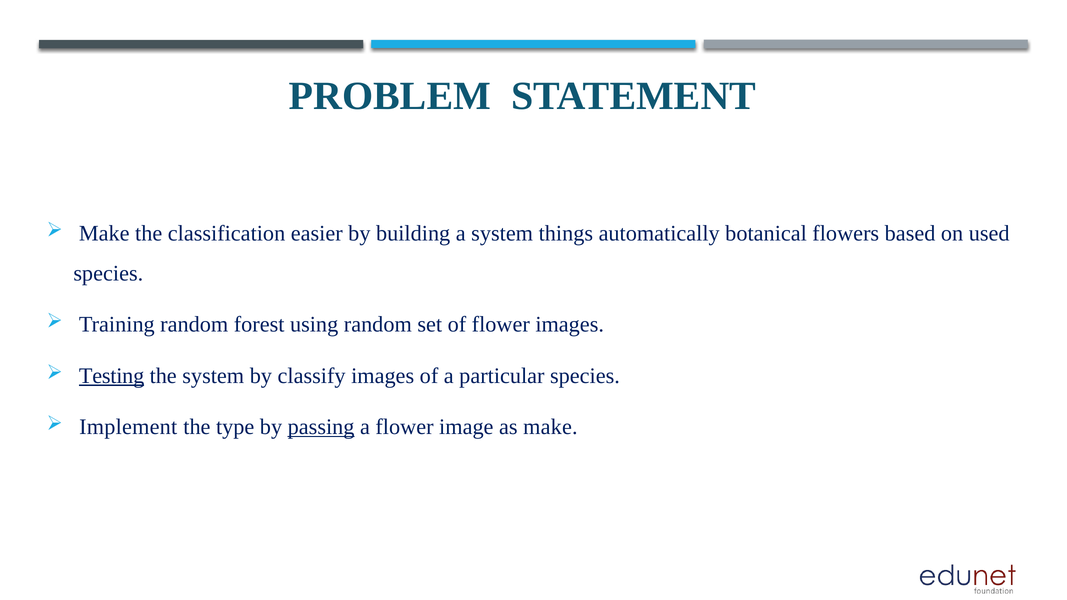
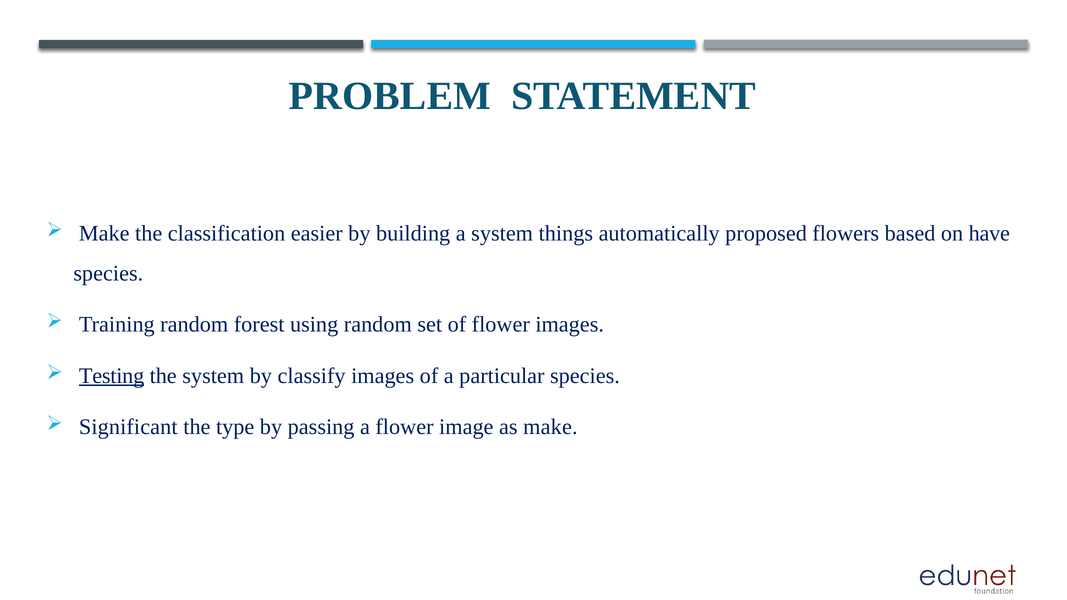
botanical: botanical -> proposed (766, 234)
used: used -> have (989, 234)
Implement: Implement -> Significant (128, 427)
passing underline: present -> none (321, 427)
